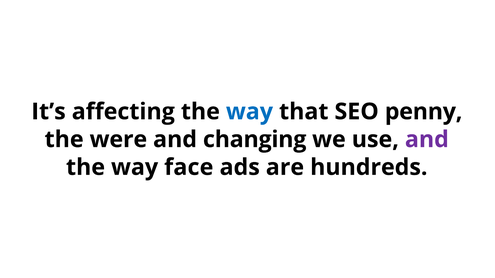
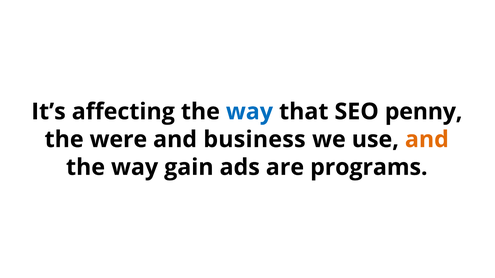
changing: changing -> business (254, 140)
and colour: purple -> orange (427, 140)
face: face -> gain (189, 168)
hundreds: hundreds -> programs (369, 168)
